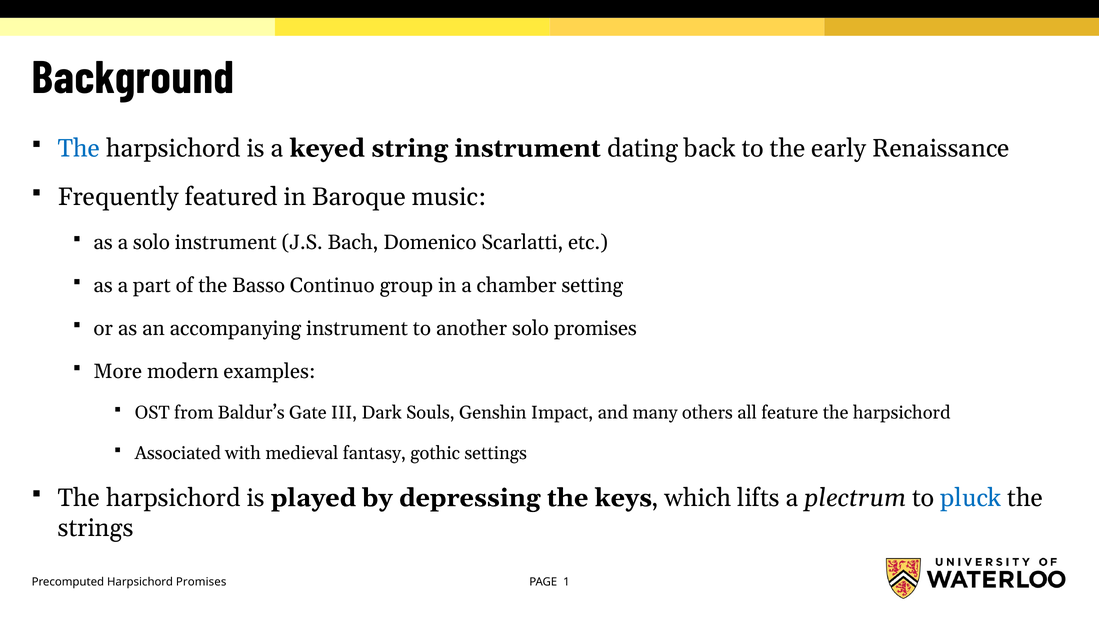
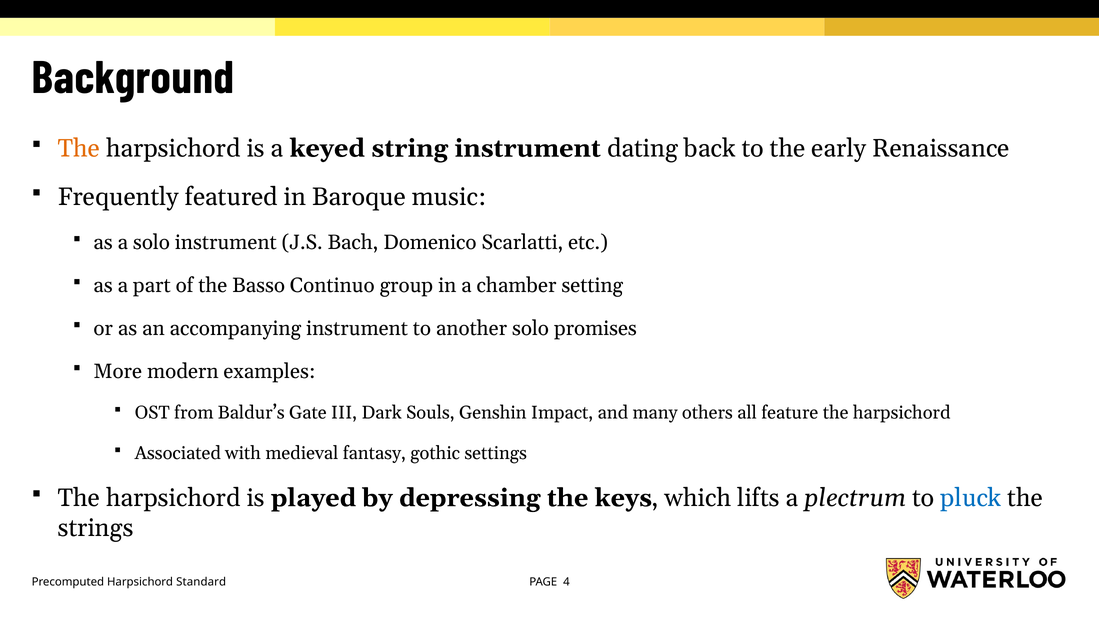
The colour: blue -> orange (79, 148)
Harpsichord Promises: Promises -> Standard (201, 582)
1: 1 -> 4 (566, 582)
